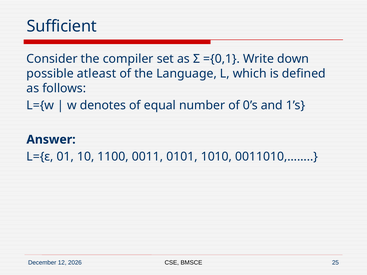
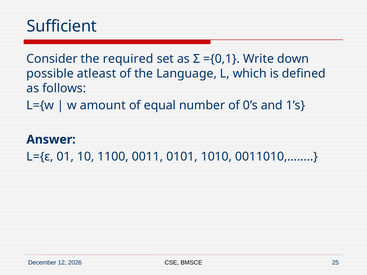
compiler: compiler -> required (128, 59)
denotes: denotes -> amount (103, 105)
